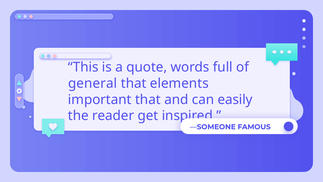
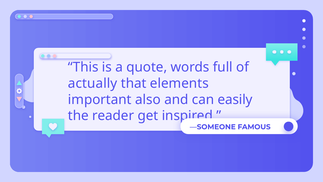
general: general -> actually (93, 83)
important that: that -> also (148, 99)
